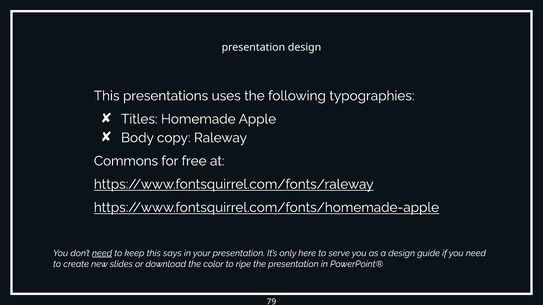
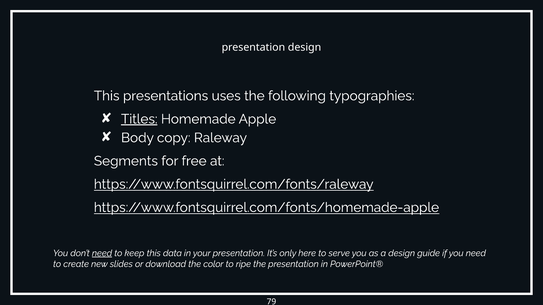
Titles underline: none -> present (139, 119)
Commons: Commons -> Segments (126, 161)
says: says -> data (172, 254)
